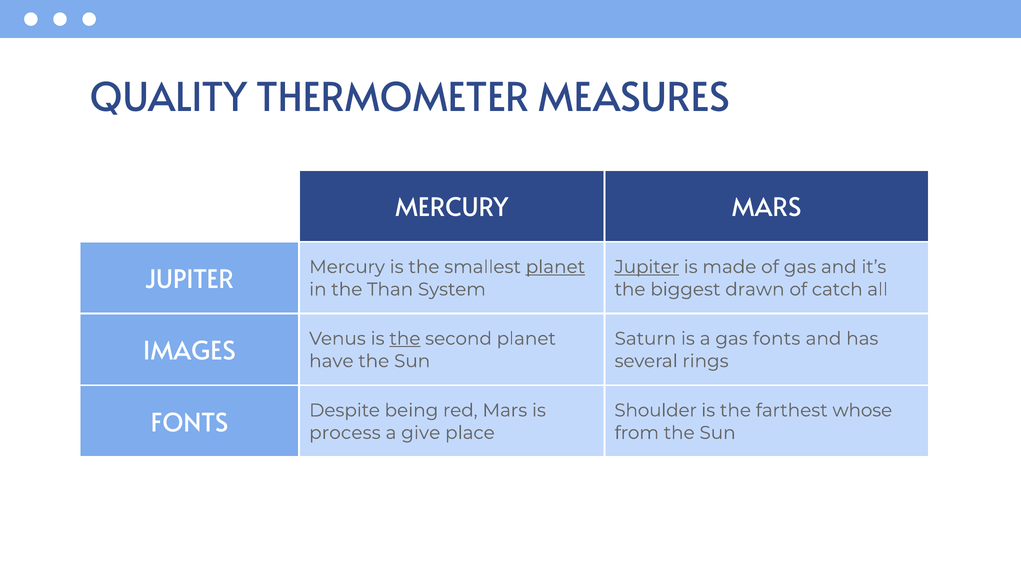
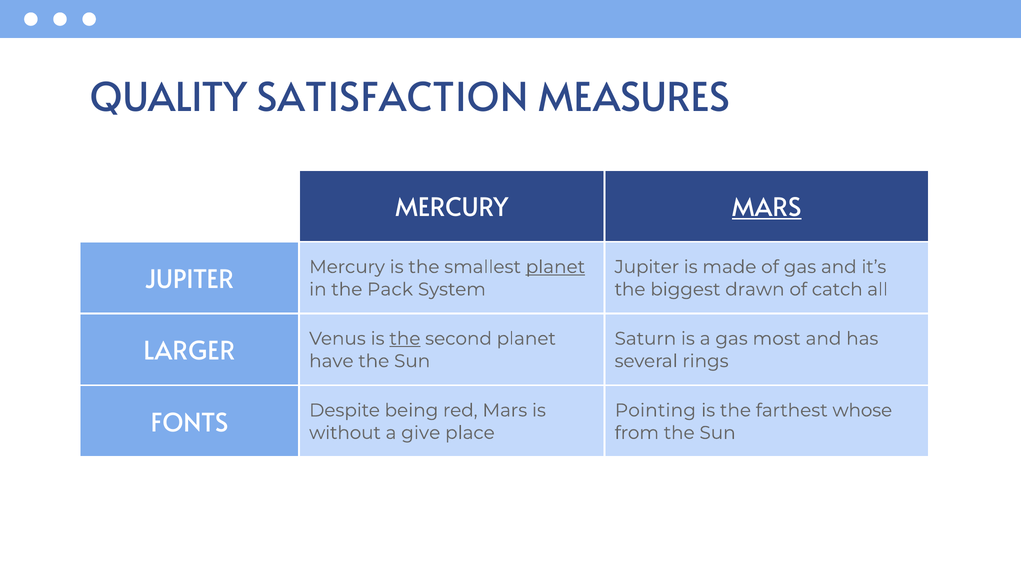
THERMOMETER: THERMOMETER -> SATISFACTION (393, 98)
MARS underline: none -> present (767, 208)
Jupiter underline: present -> none (647, 267)
Than: Than -> Pack (390, 290)
gas fonts: fonts -> most (777, 339)
IMAGES: IMAGES -> LARGER (189, 352)
Shoulder: Shoulder -> Pointing (655, 411)
process: process -> without (345, 433)
